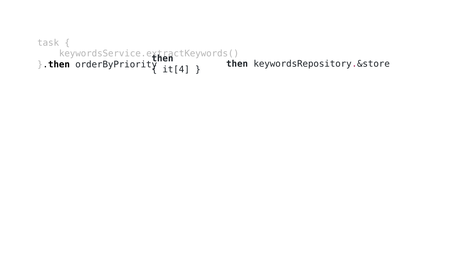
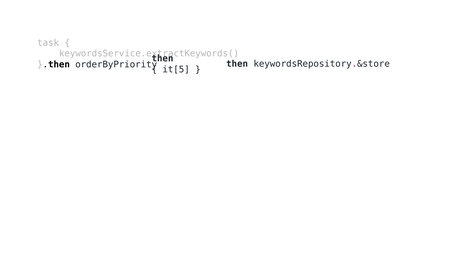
it[4: it[4 -> it[5 (176, 69)
